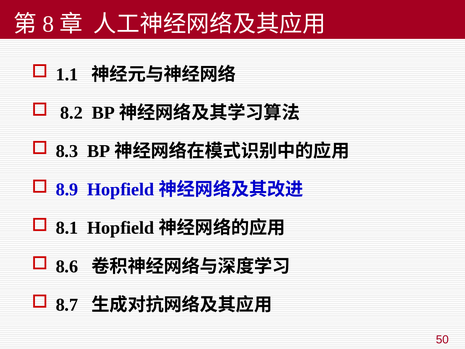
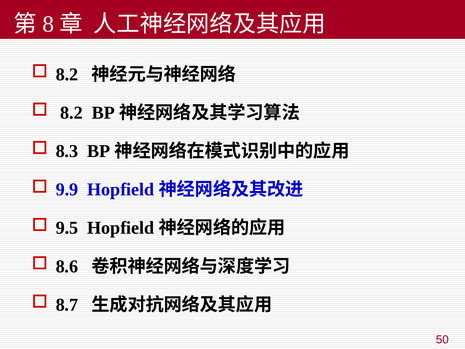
1.1: 1.1 -> 8.2 (67, 74)
8.9: 8.9 -> 9.9 (67, 189)
8.1: 8.1 -> 9.5 (67, 228)
